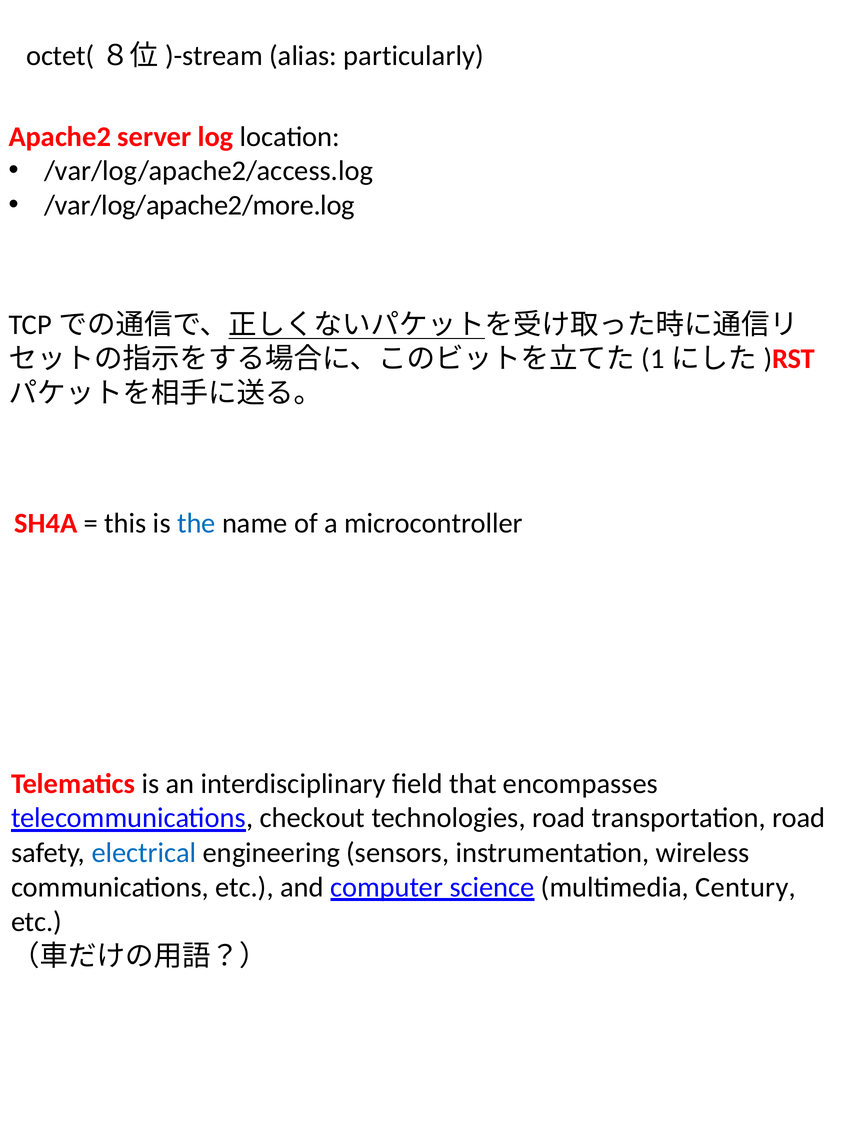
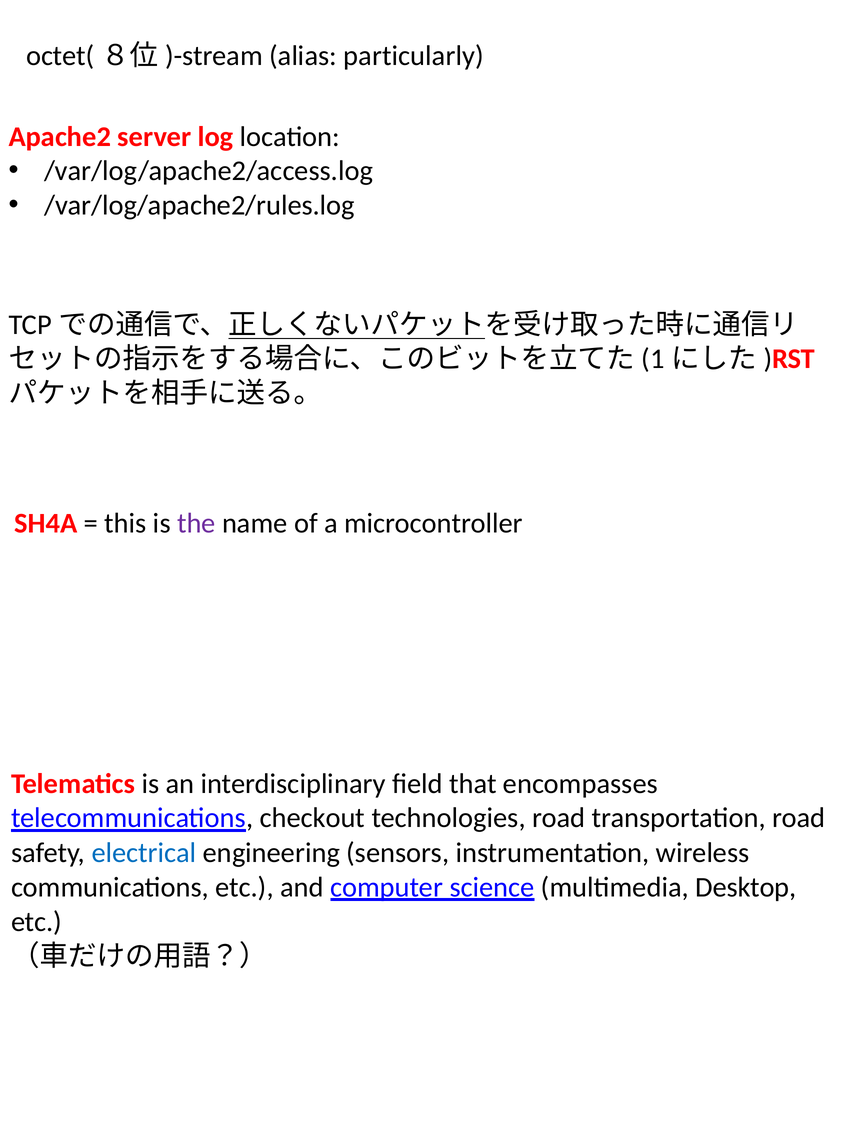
/var/log/apache2/more.log: /var/log/apache2/more.log -> /var/log/apache2/rules.log (199, 205)
the colour: blue -> purple (196, 523)
Century: Century -> Desktop (746, 886)
